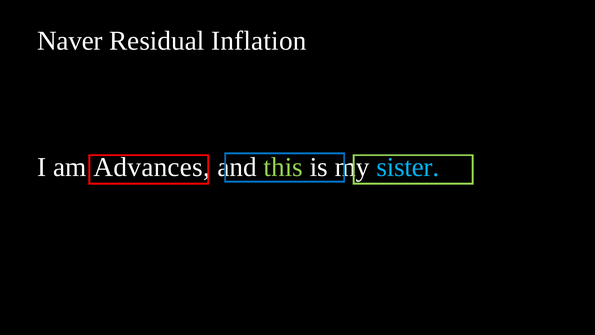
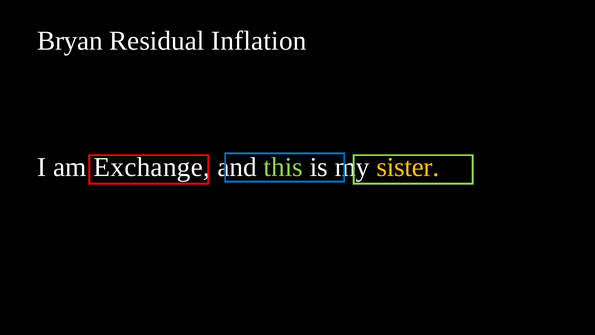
Naver: Naver -> Bryan (70, 41)
Advances: Advances -> Exchange (152, 167)
sister colour: light blue -> yellow (408, 167)
